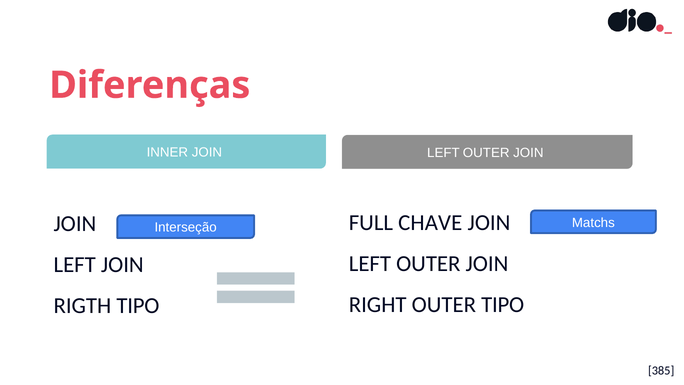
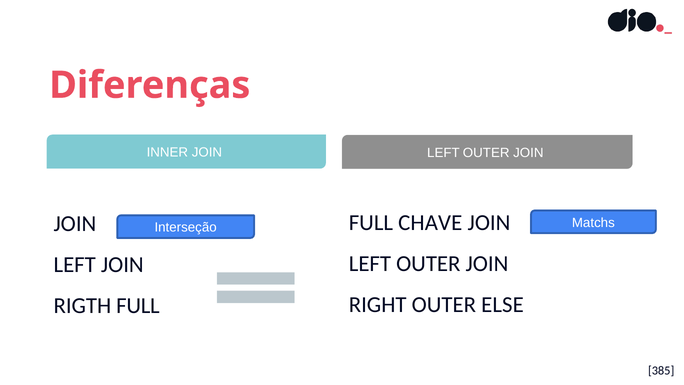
OUTER TIPO: TIPO -> ELSE (503, 305)
RIGTH TIPO: TIPO -> FULL (138, 305)
